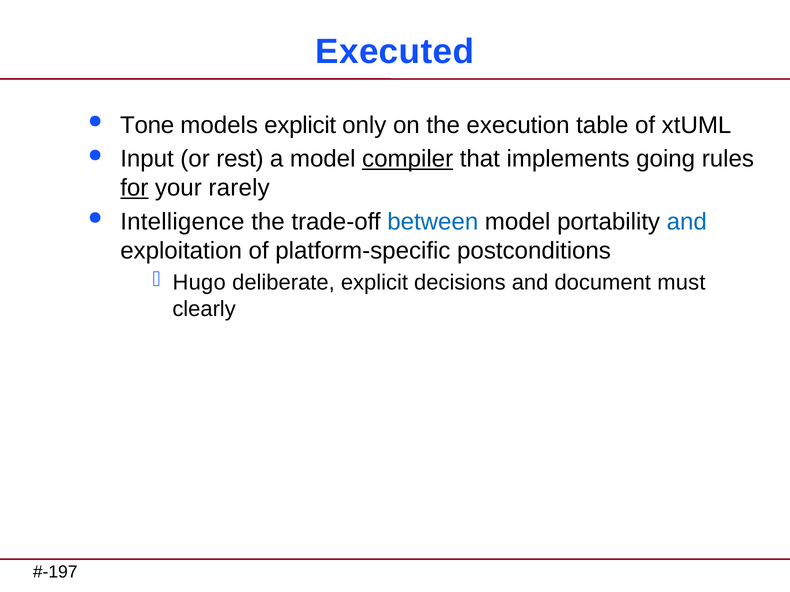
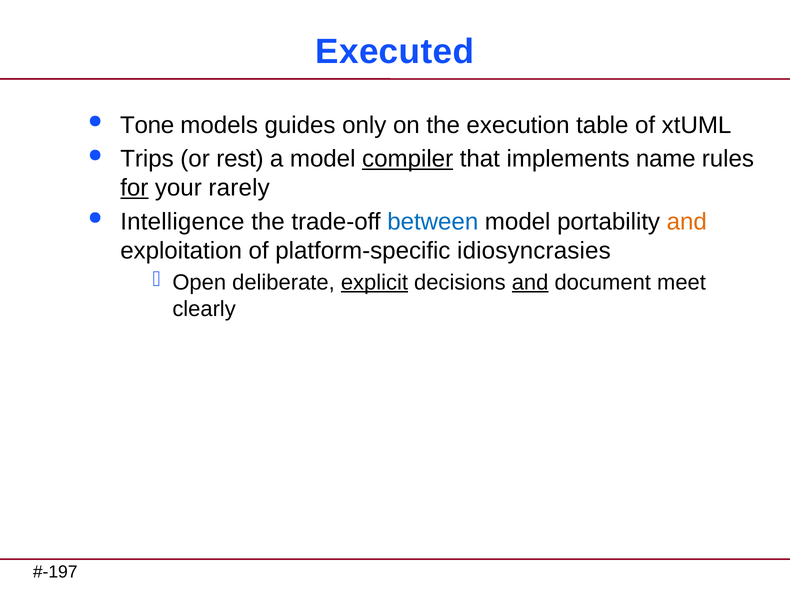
models explicit: explicit -> guides (300, 125)
Input: Input -> Trips (147, 159)
going: going -> name (666, 159)
and colour: blue -> orange (687, 222)
postconditions: postconditions -> idiosyncrasies (534, 251)
Hugo: Hugo -> Open (199, 283)
explicit underline: none -> present (374, 283)
and underline: none -> present (530, 283)
must: must -> meet (681, 283)
